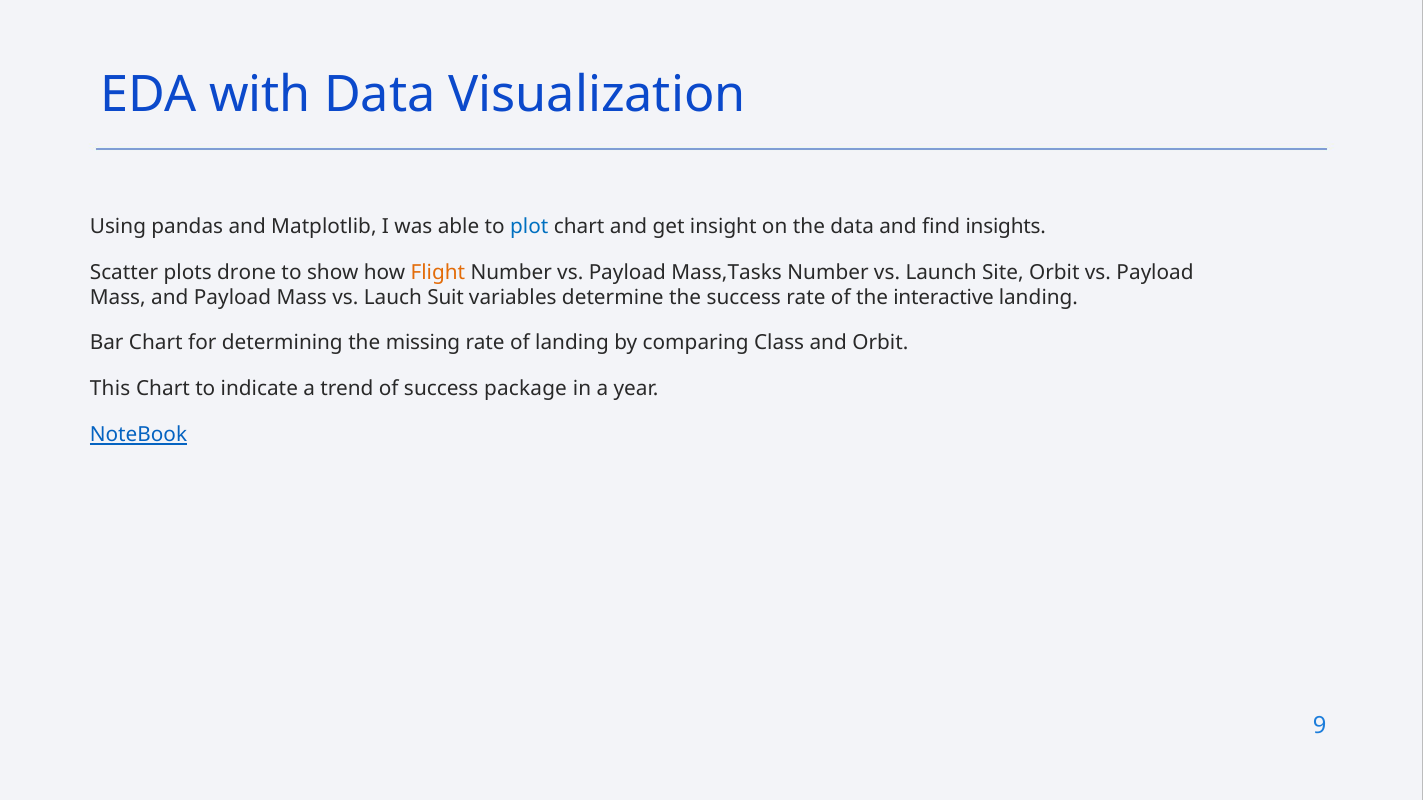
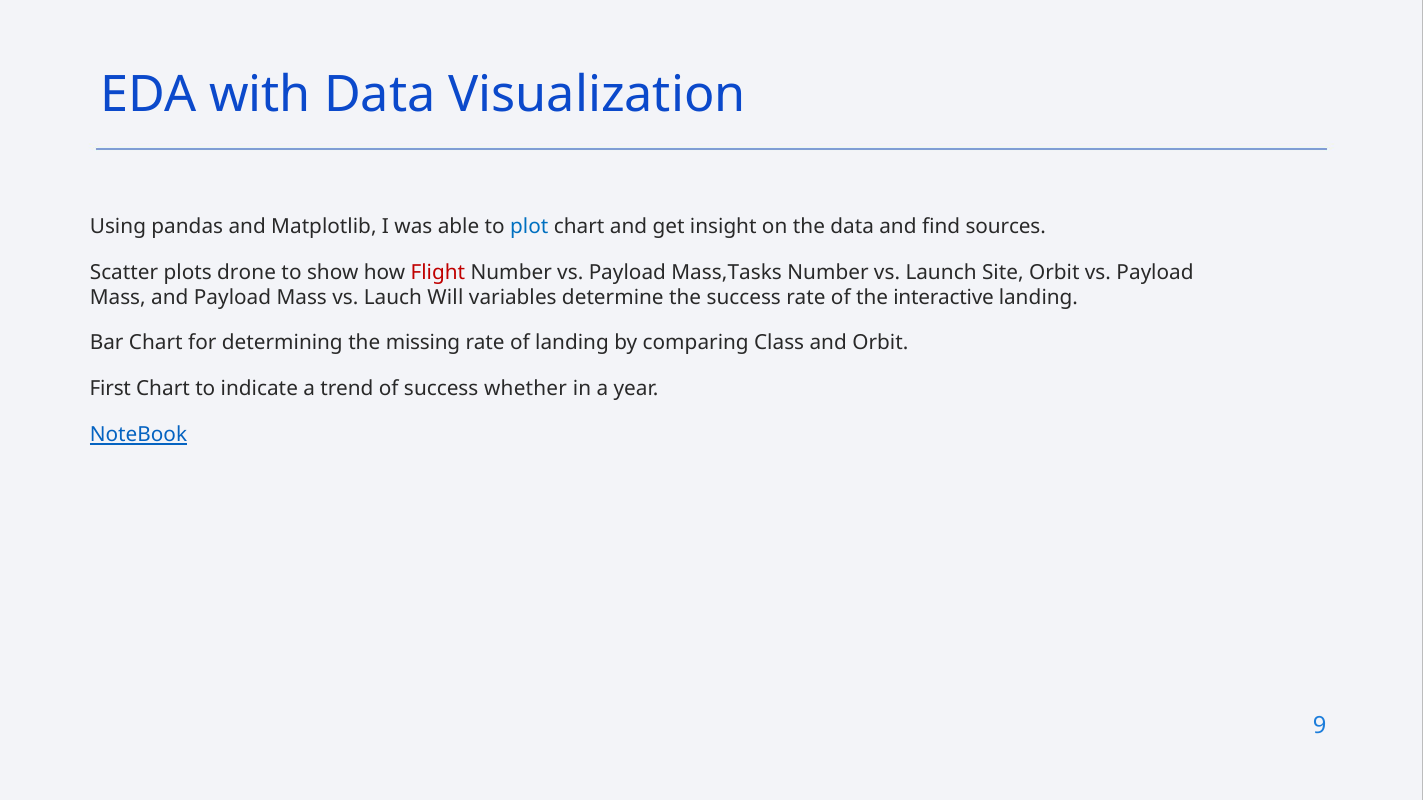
insights: insights -> sources (1006, 227)
Flight colour: orange -> red (438, 273)
Suit: Suit -> Will (445, 298)
This: This -> First (110, 389)
package: package -> whether (526, 389)
